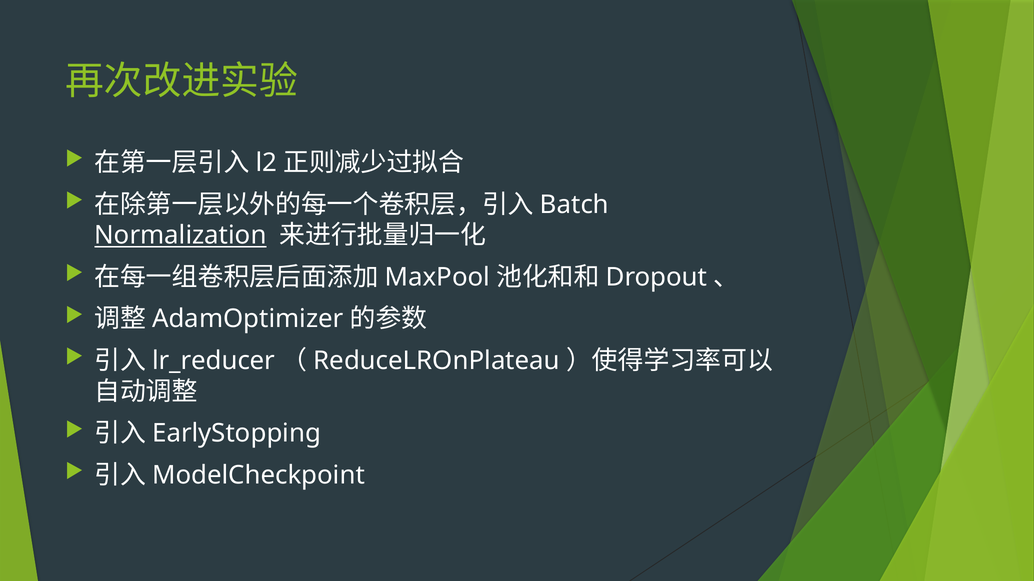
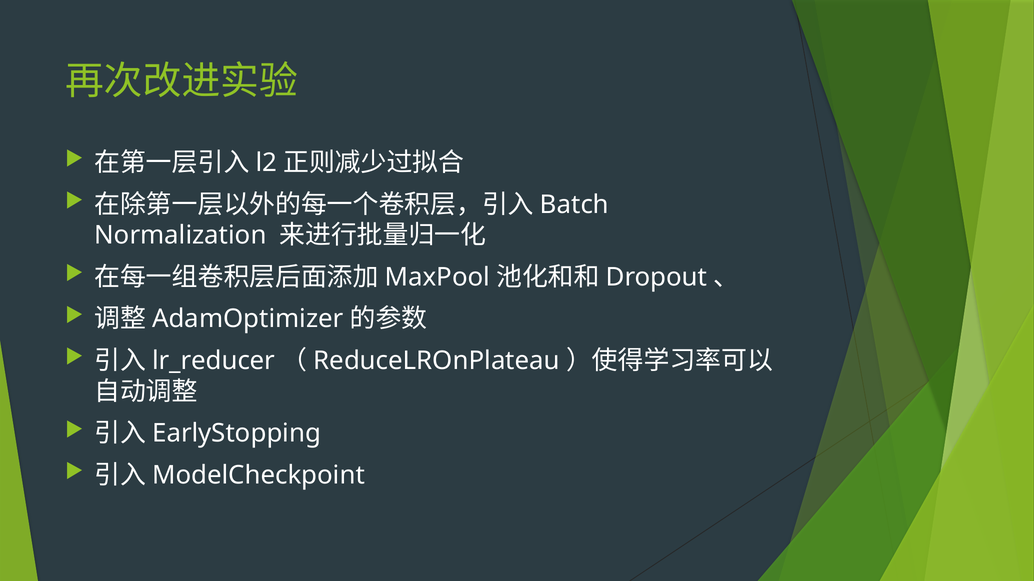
Normalization underline: present -> none (180, 236)
